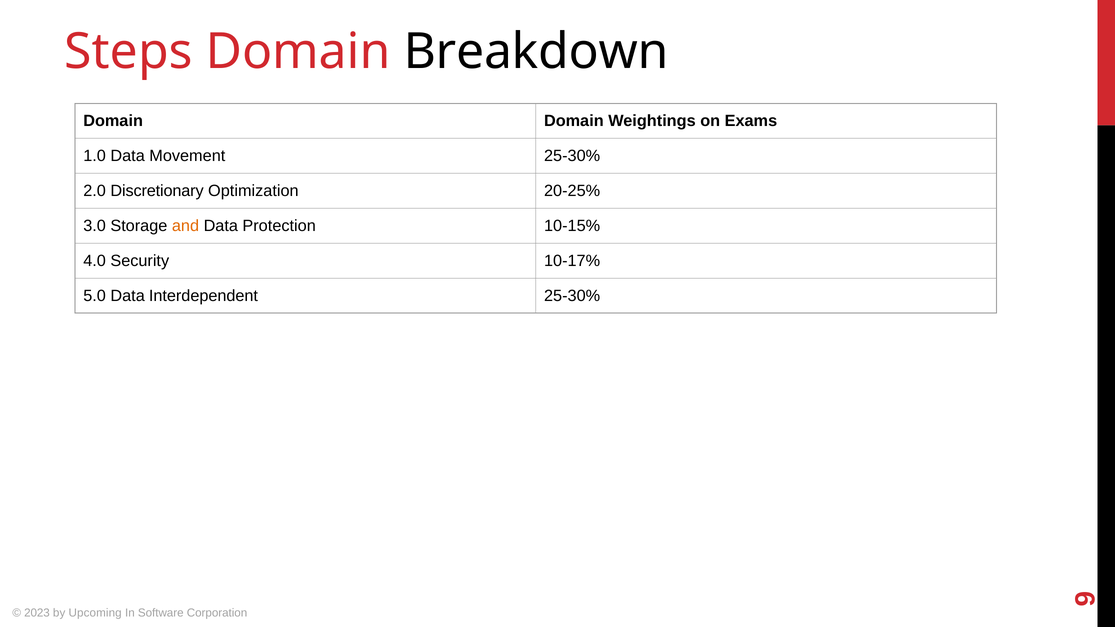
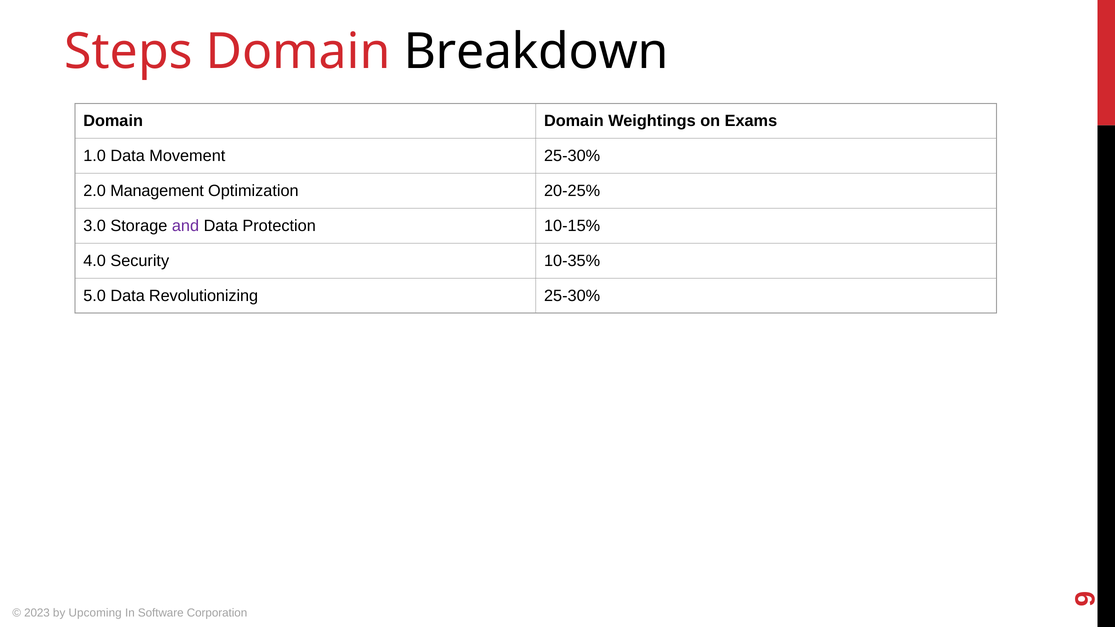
Discretionary: Discretionary -> Management (157, 191)
and colour: orange -> purple (185, 226)
10-17%: 10-17% -> 10-35% (572, 261)
Interdependent: Interdependent -> Revolutionizing (204, 296)
